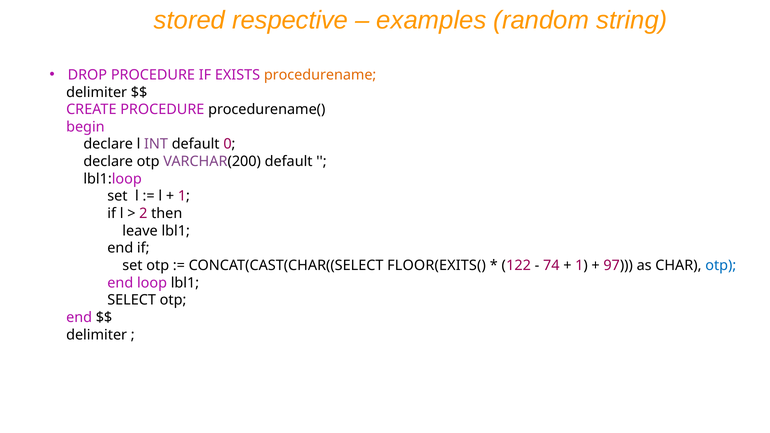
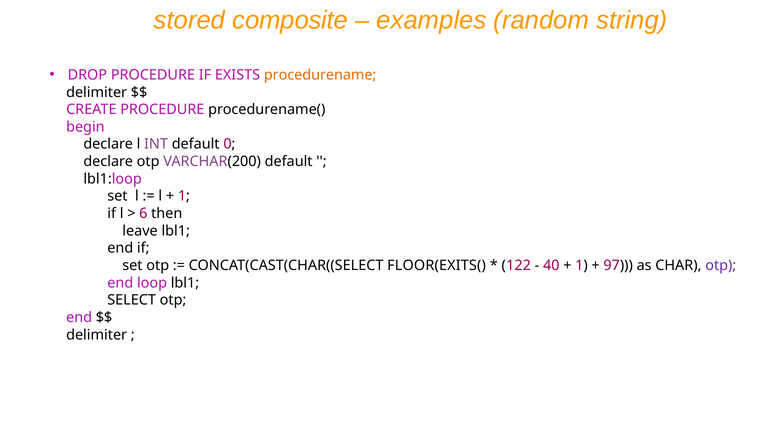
respective: respective -> composite (290, 20)
2: 2 -> 6 (143, 214)
74: 74 -> 40 (551, 266)
otp colour: blue -> purple (721, 266)
